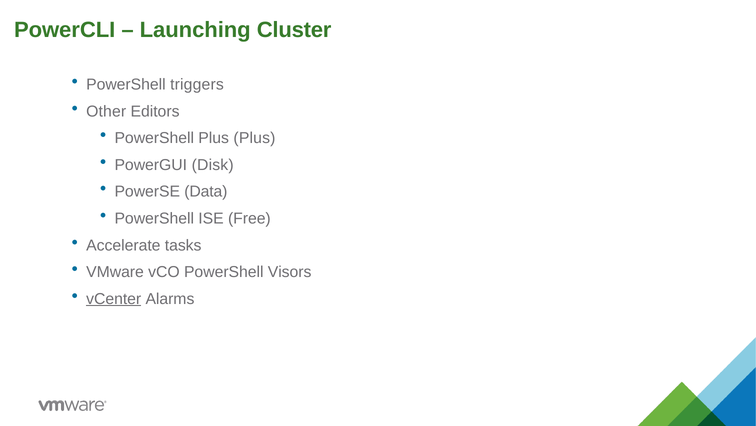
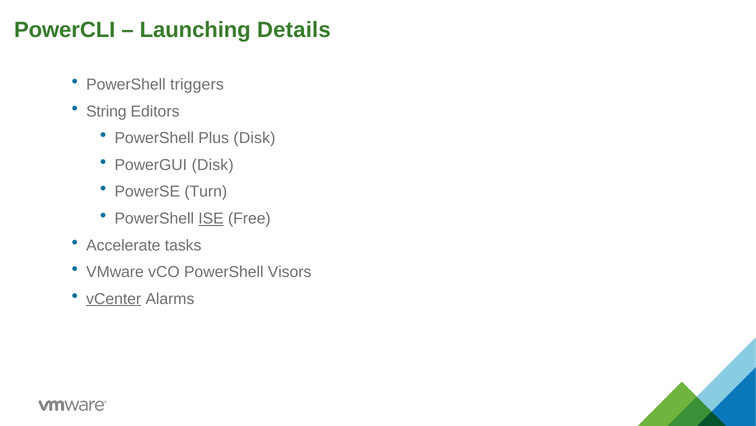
Cluster: Cluster -> Details (294, 30)
Other: Other -> String (106, 111)
Plus Plus: Plus -> Disk (254, 138)
Data: Data -> Turn (206, 192)
ISE underline: none -> present (211, 218)
